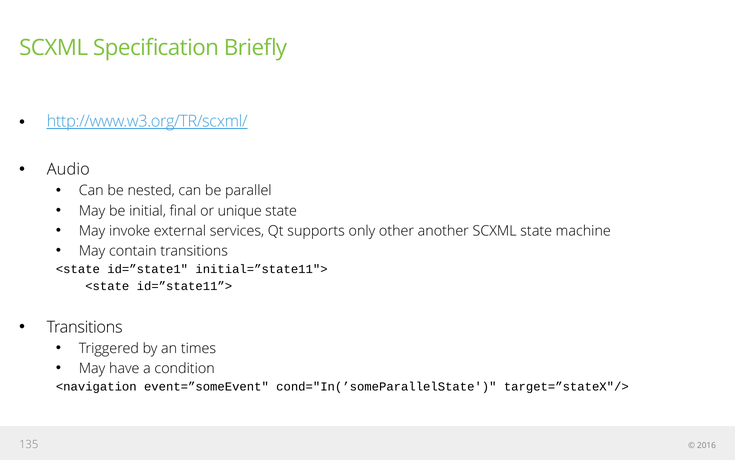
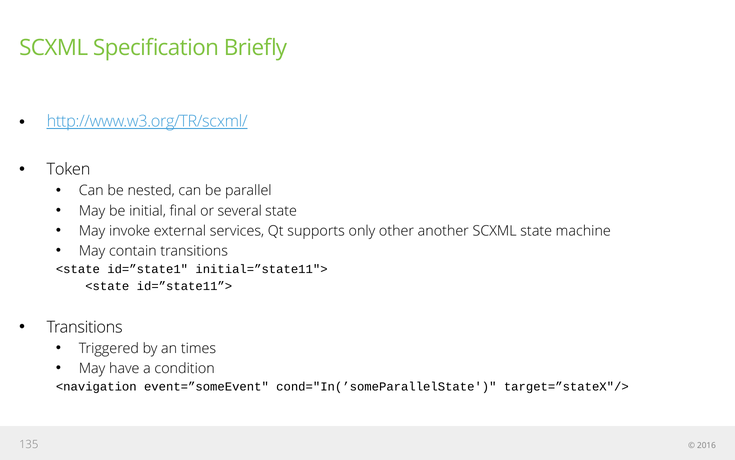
Audio: Audio -> Token (68, 169)
unique: unique -> several (240, 211)
